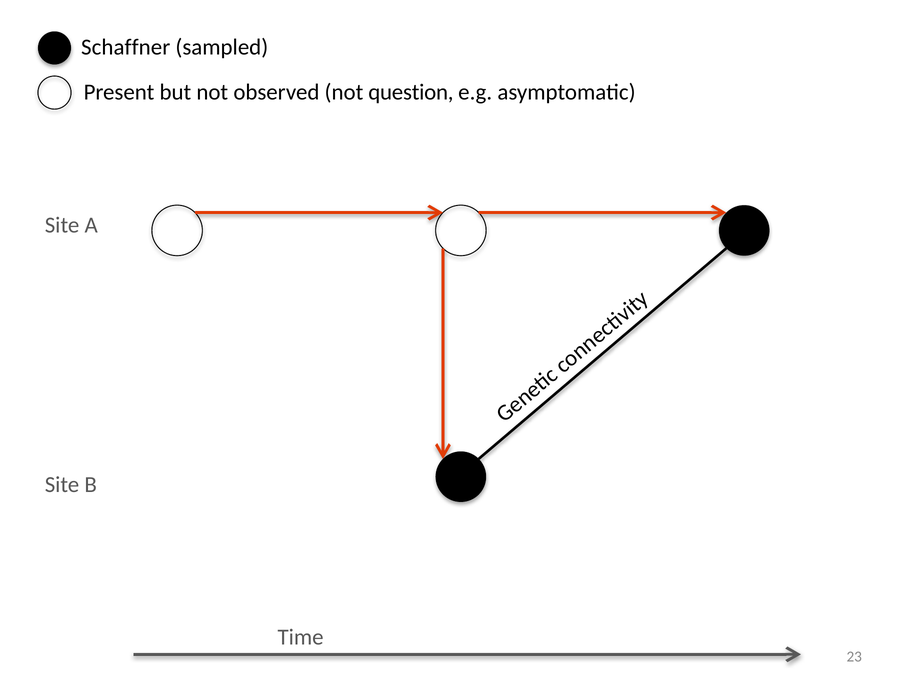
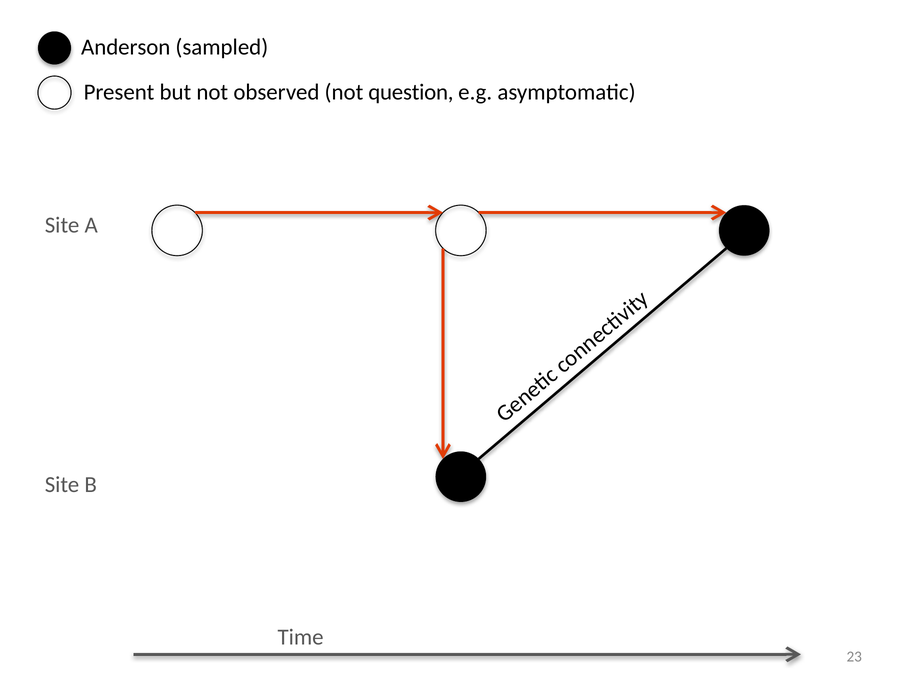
Schaffner: Schaffner -> Anderson (126, 47)
